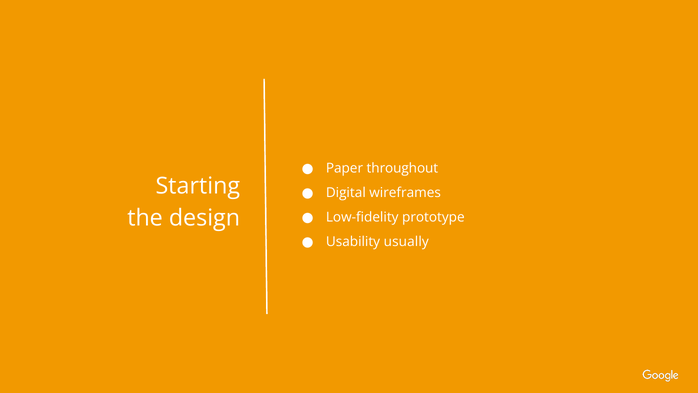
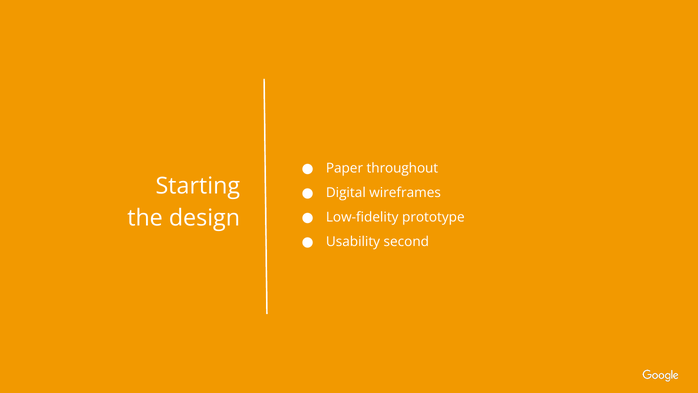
usually: usually -> second (406, 241)
